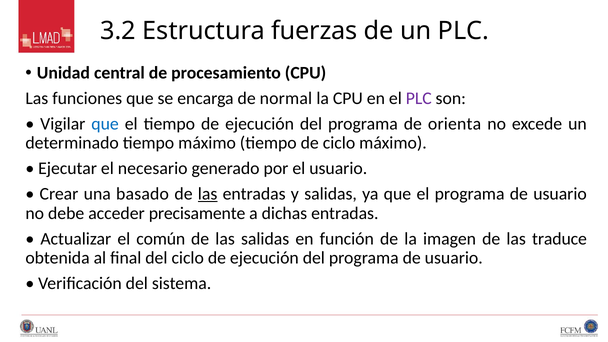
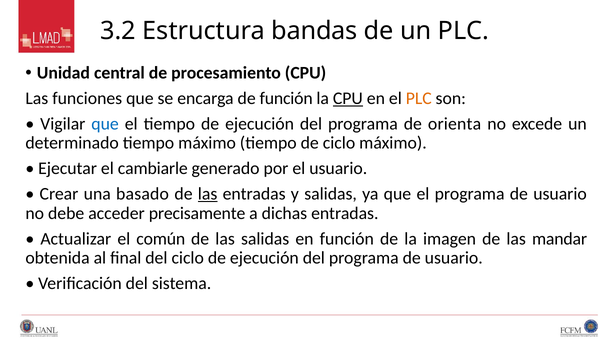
fuerzas: fuerzas -> bandas (314, 31)
de normal: normal -> función (286, 98)
CPU underline: none -> present (348, 98)
PLC colour: purple -> orange (419, 98)
necesario: necesario -> cambiarle (153, 169)
traduce: traduce -> mandar (560, 239)
